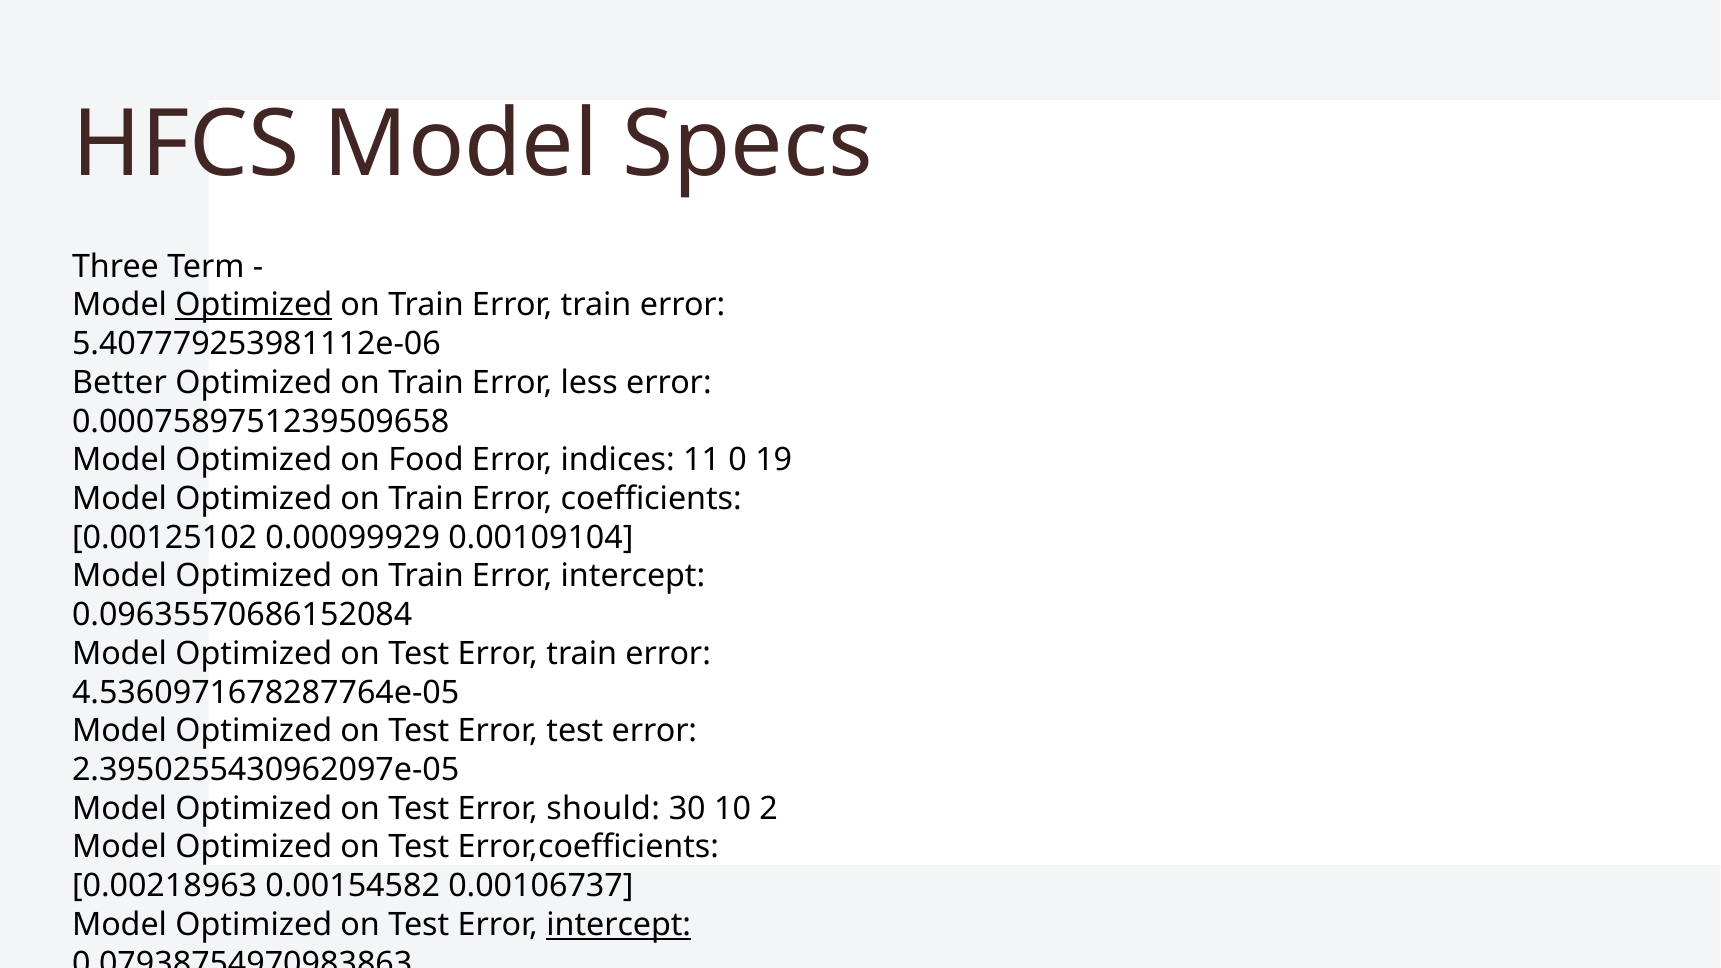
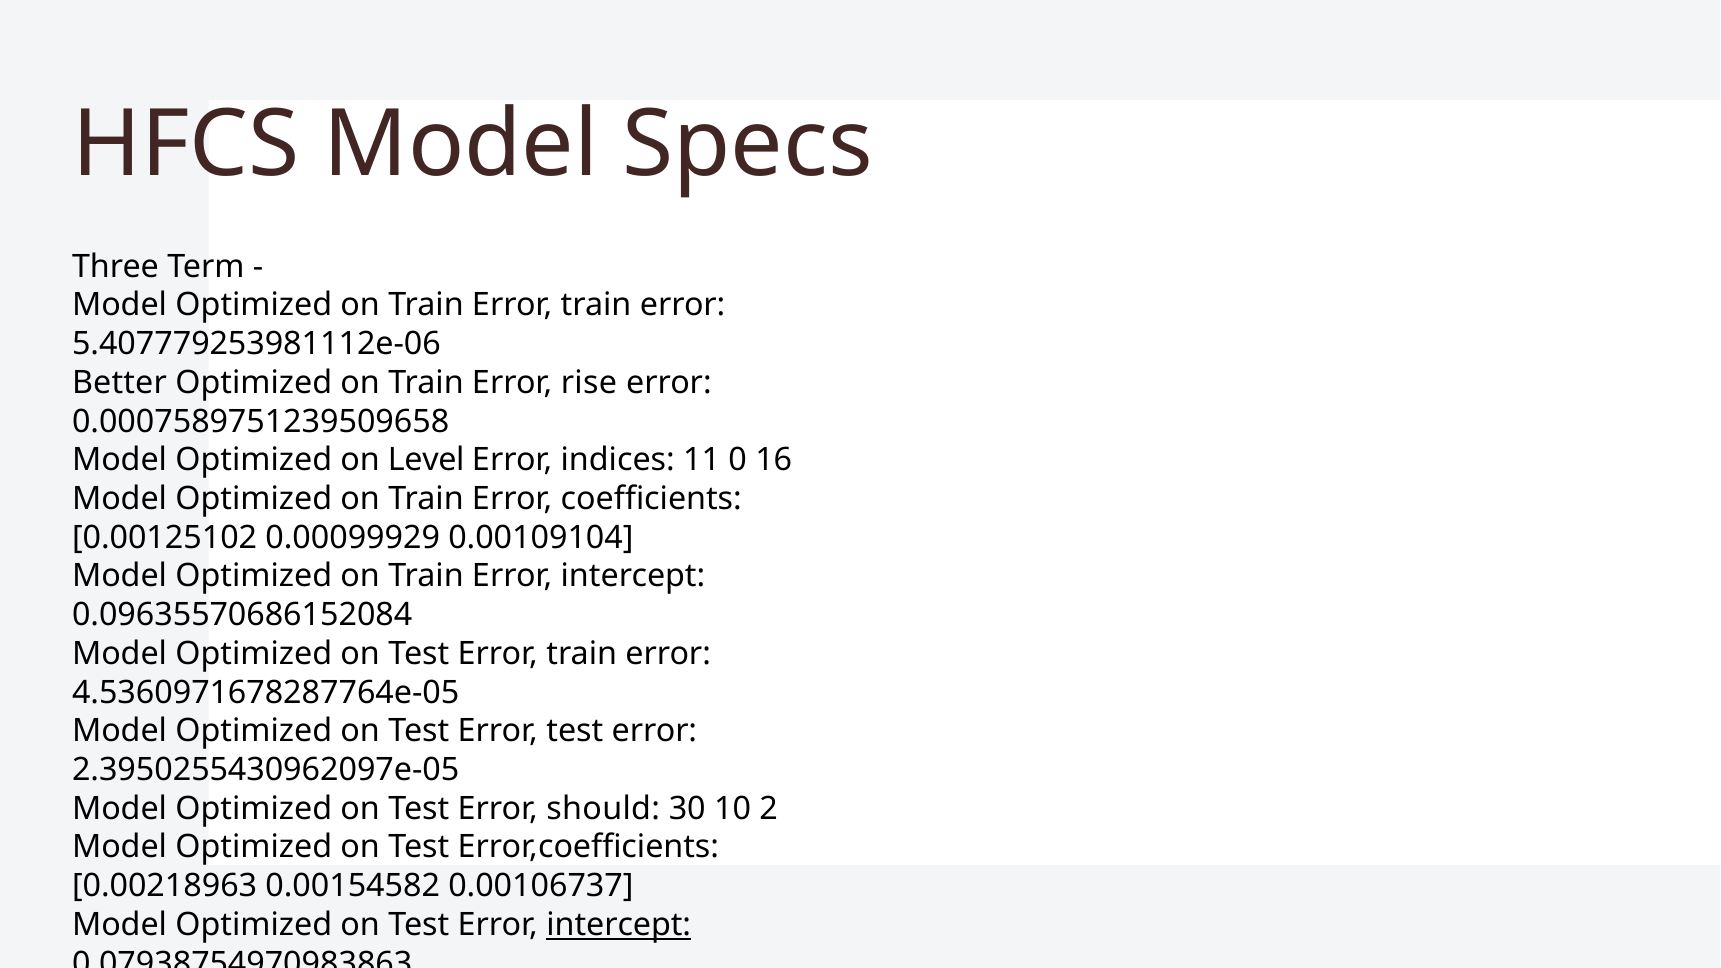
Optimized underline: present -> none (254, 305)
less: less -> rise (589, 383)
Food: Food -> Level (426, 460)
19: 19 -> 16 (774, 460)
